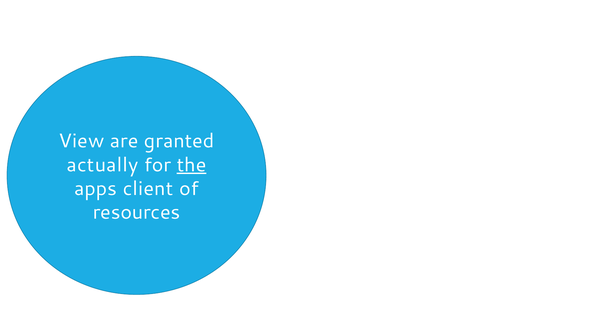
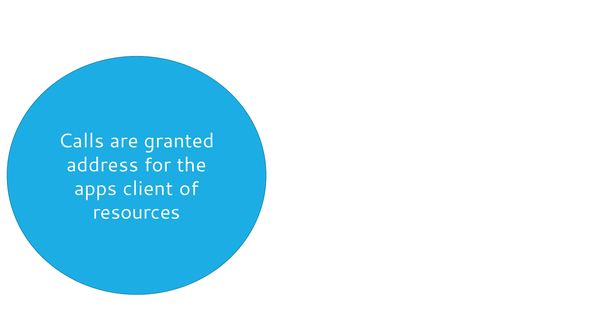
View: View -> Calls (81, 141)
actually: actually -> address (102, 165)
the underline: present -> none (192, 165)
